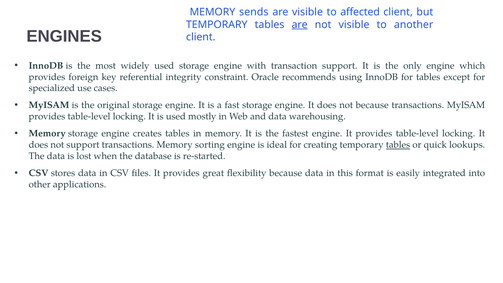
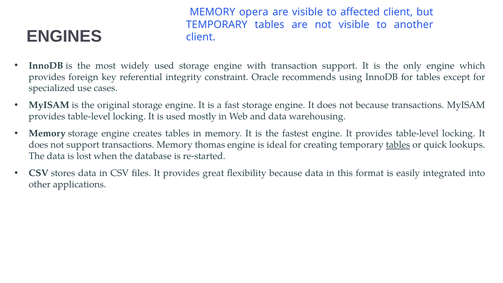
sends: sends -> opera (254, 12)
are underline: present -> none (300, 25)
sorting: sorting -> thomas (210, 145)
